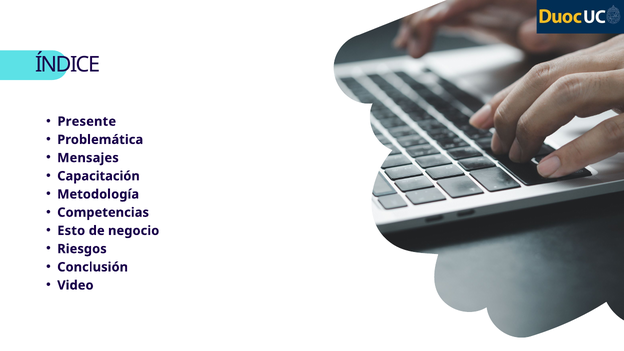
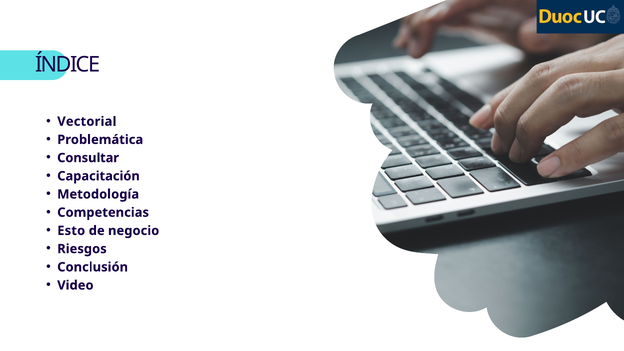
Presente: Presente -> Vectorial (87, 121)
Mensajes: Mensajes -> Consultar (88, 158)
